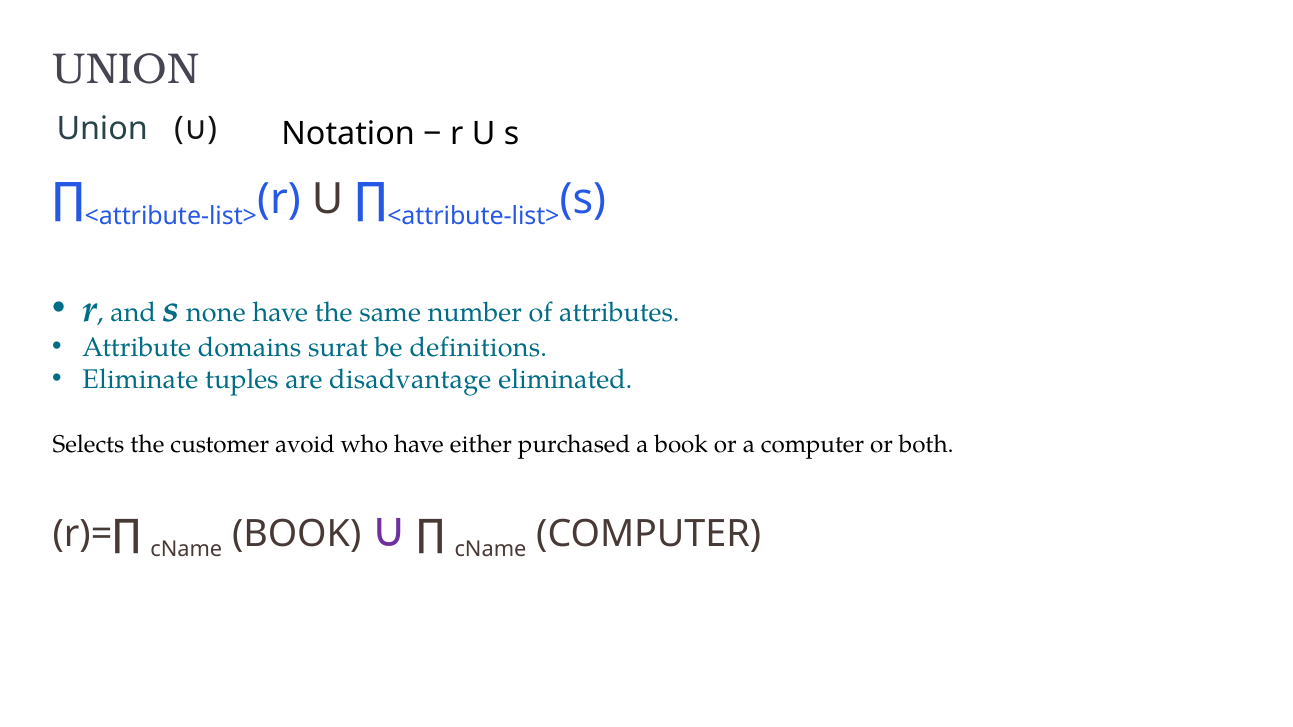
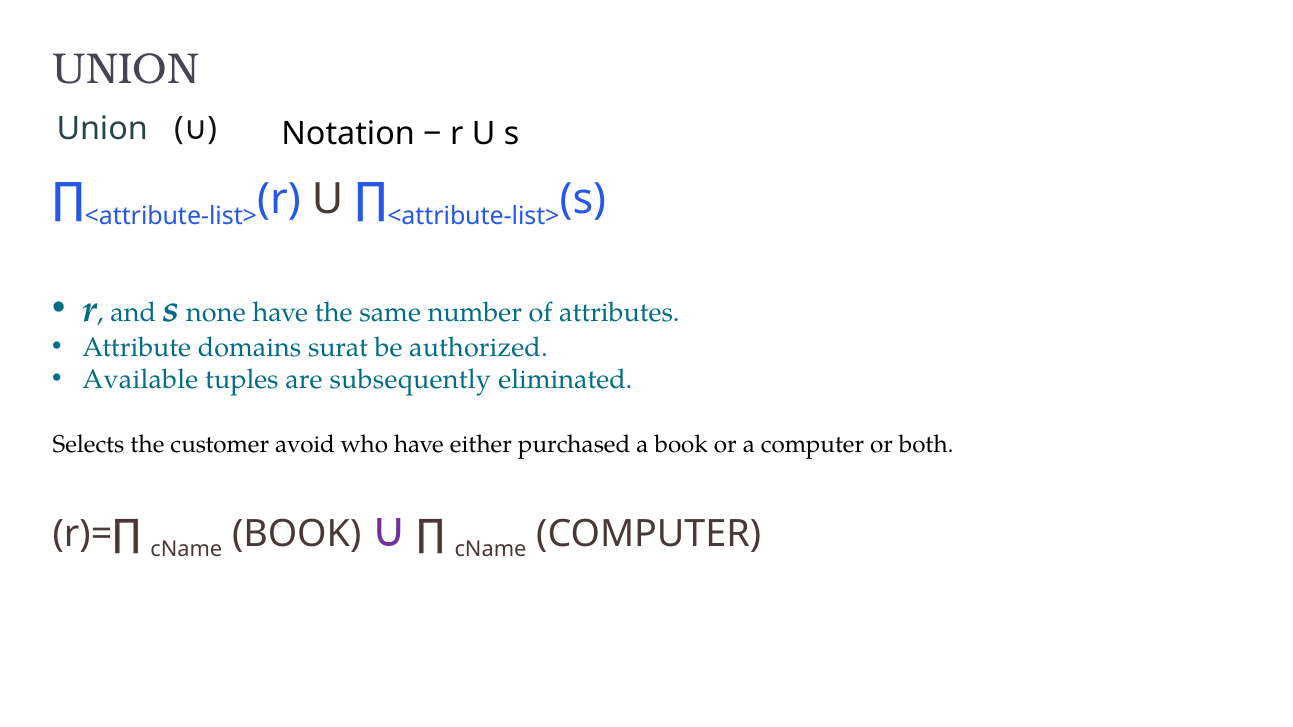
definitions: definitions -> authorized (478, 347)
Eliminate: Eliminate -> Available (140, 380)
disadvantage: disadvantage -> subsequently (410, 380)
